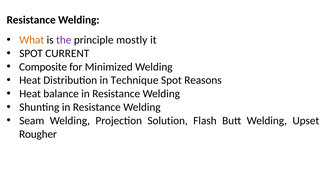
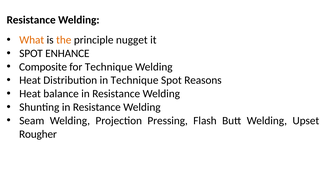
the colour: purple -> orange (64, 40)
mostly: mostly -> nugget (132, 40)
CURRENT: CURRENT -> ENHANCE (67, 53)
for Minimized: Minimized -> Technique (109, 67)
Solution: Solution -> Pressing (168, 121)
